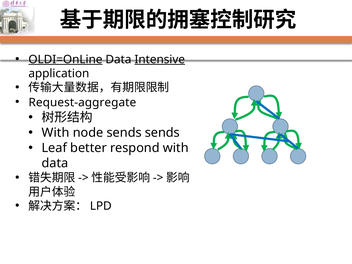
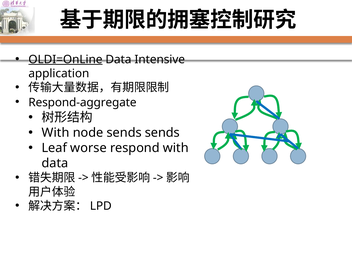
Intensive underline: present -> none (160, 59)
Request-aggregate: Request-aggregate -> Respond-aggregate (82, 103)
better: better -> worse (89, 148)
